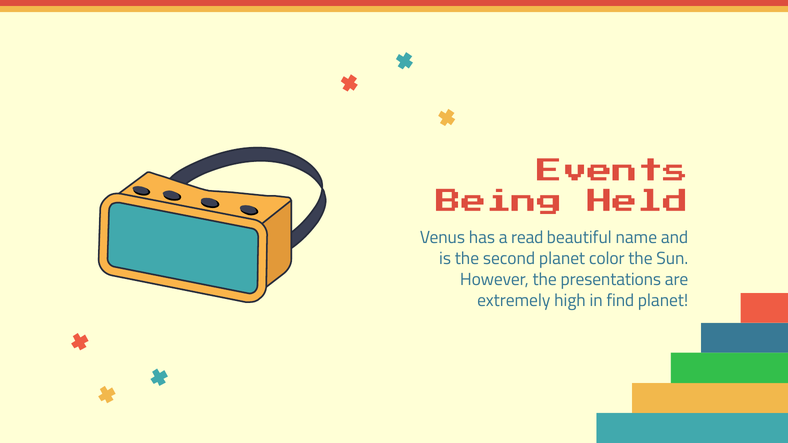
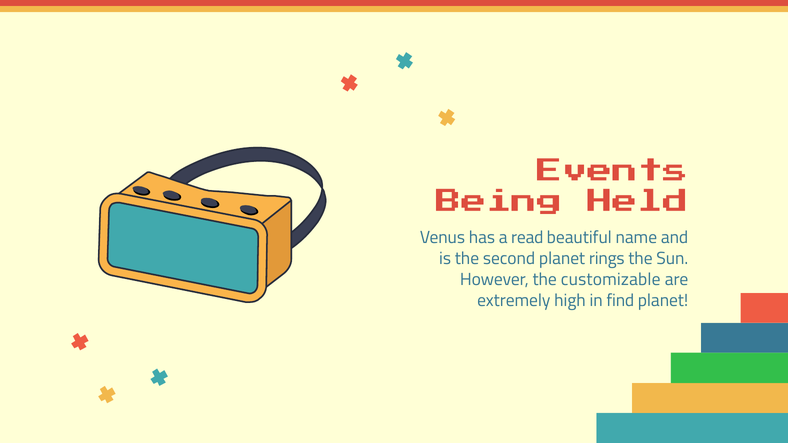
color: color -> rings (607, 259)
presentations: presentations -> customizable (611, 280)
